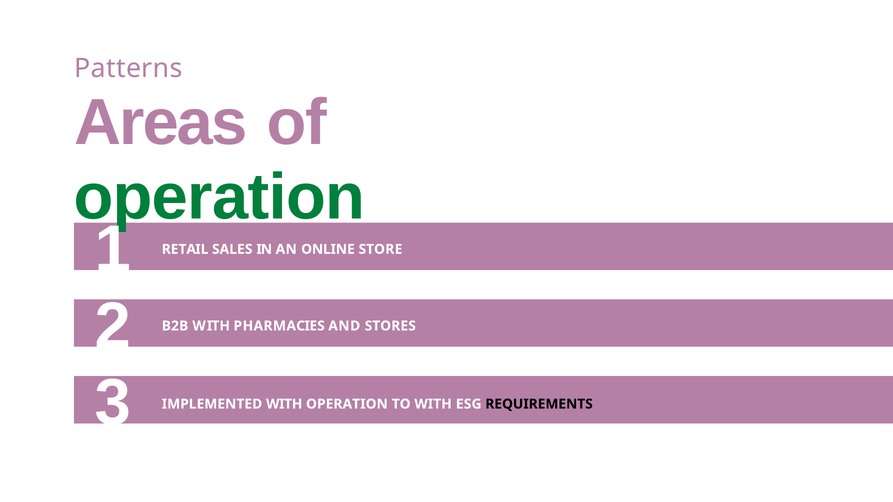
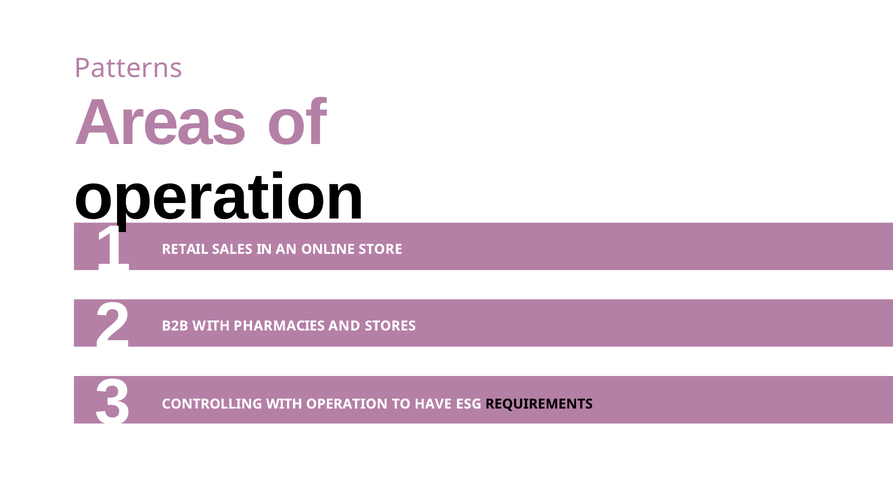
operation colour: green -> black (219, 197)
IMPLEMENTED: IMPLEMENTED -> CONTROLLING (212, 404)
TO WITH: WITH -> HAVE (433, 404)
